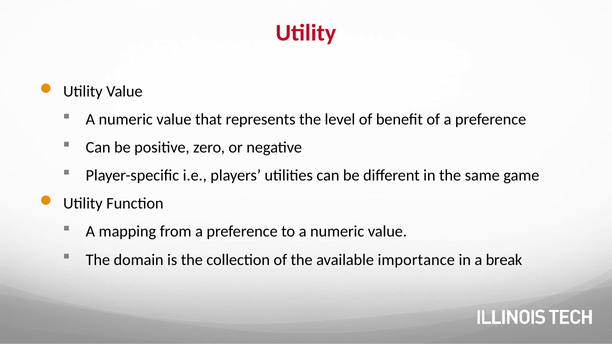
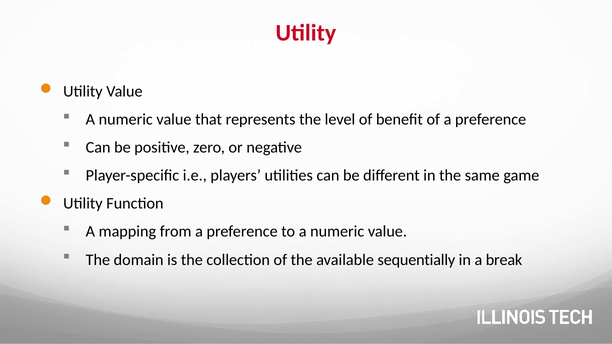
importance: importance -> sequentially (416, 260)
